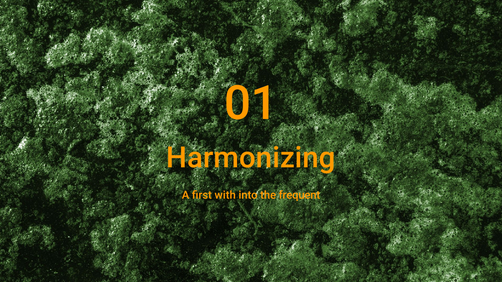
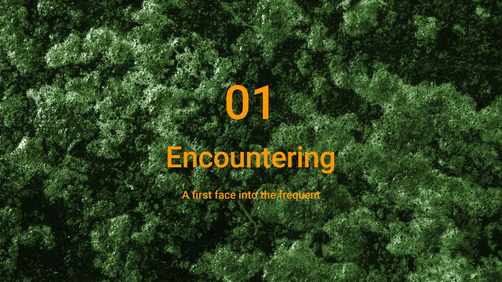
Harmonizing: Harmonizing -> Encountering (251, 158)
with: with -> face (225, 195)
